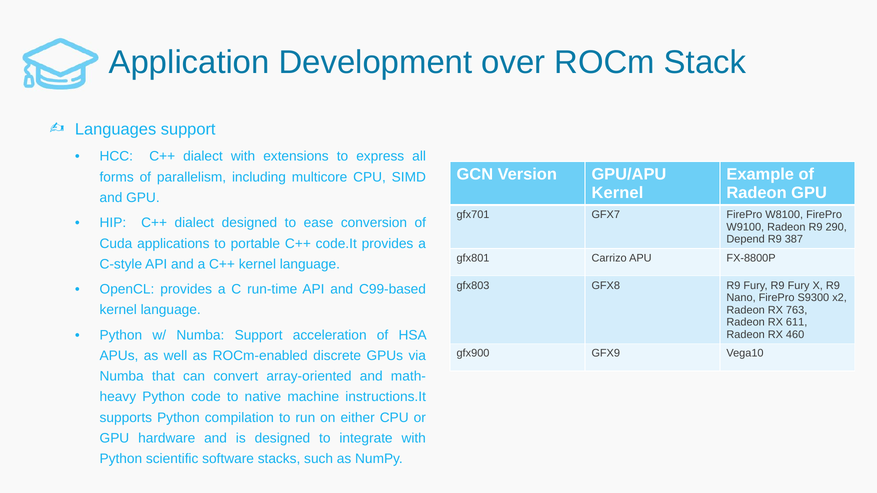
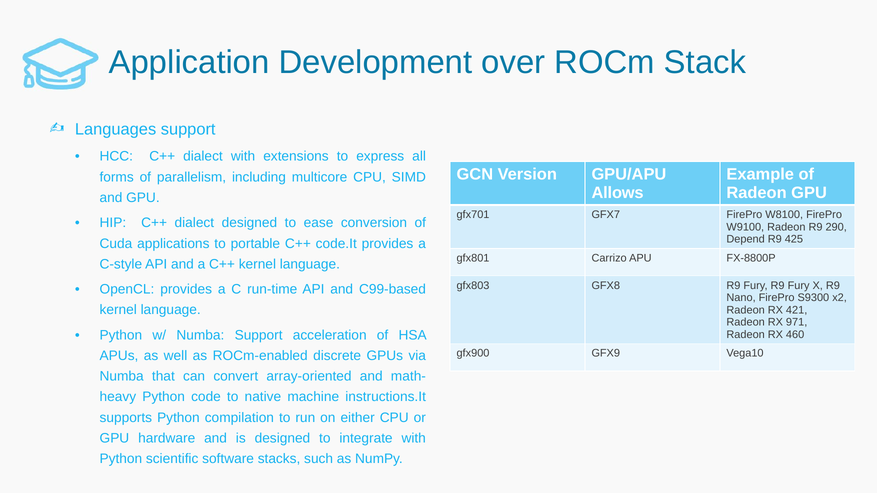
Kernel: Kernel -> Allows (618, 193)
387: 387 -> 425 (794, 239)
763: 763 -> 421 (797, 310)
611: 611 -> 971 (797, 322)
